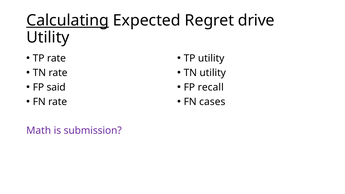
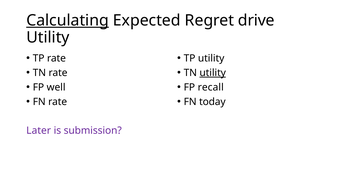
utility underline: none -> present (213, 73)
said: said -> well (56, 87)
cases: cases -> today (212, 102)
Math: Math -> Later (39, 131)
